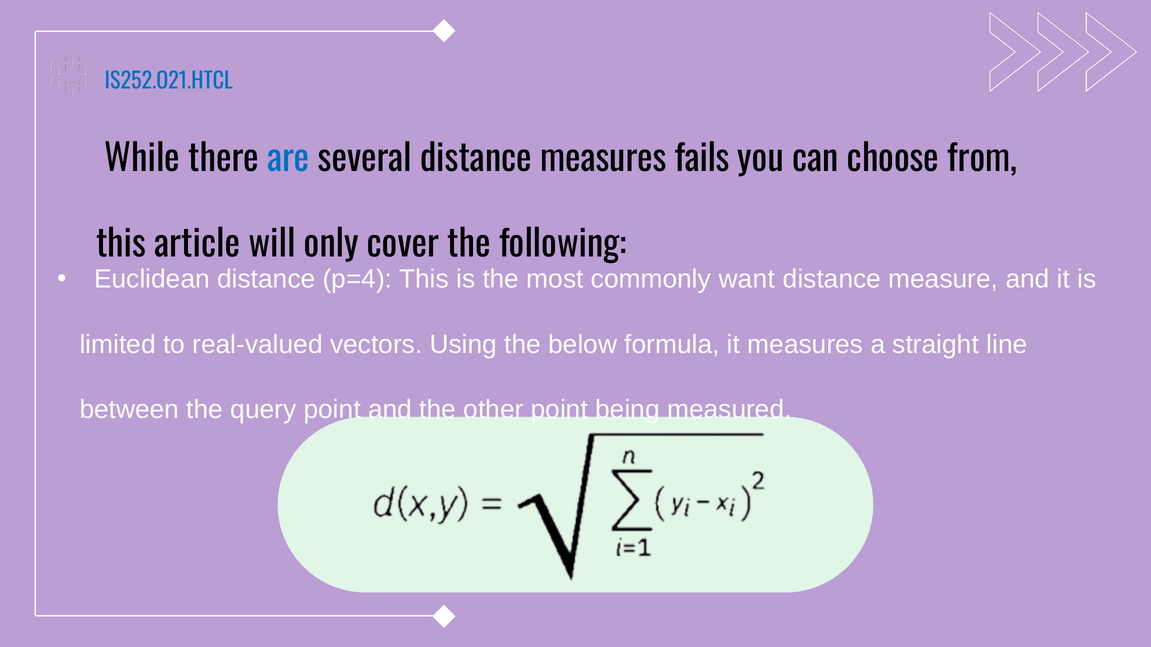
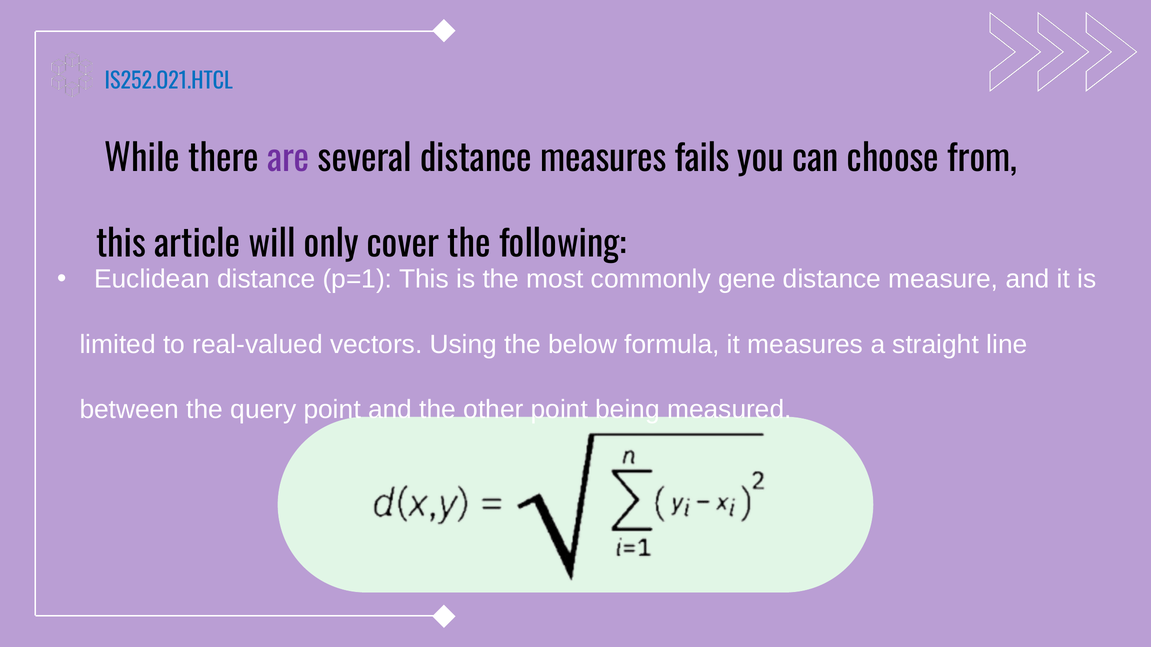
are colour: blue -> purple (288, 159)
p=4: p=4 -> p=1 (357, 279)
want: want -> gene (747, 279)
